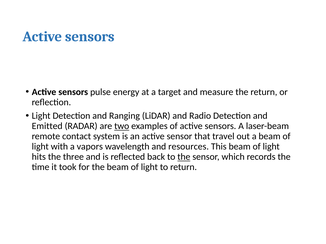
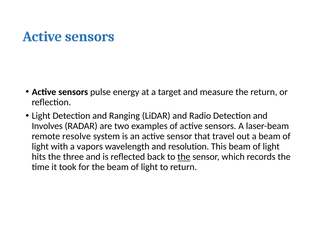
Emitted: Emitted -> Involves (47, 126)
two underline: present -> none (122, 126)
contact: contact -> resolve (77, 137)
resources: resources -> resolution (189, 147)
